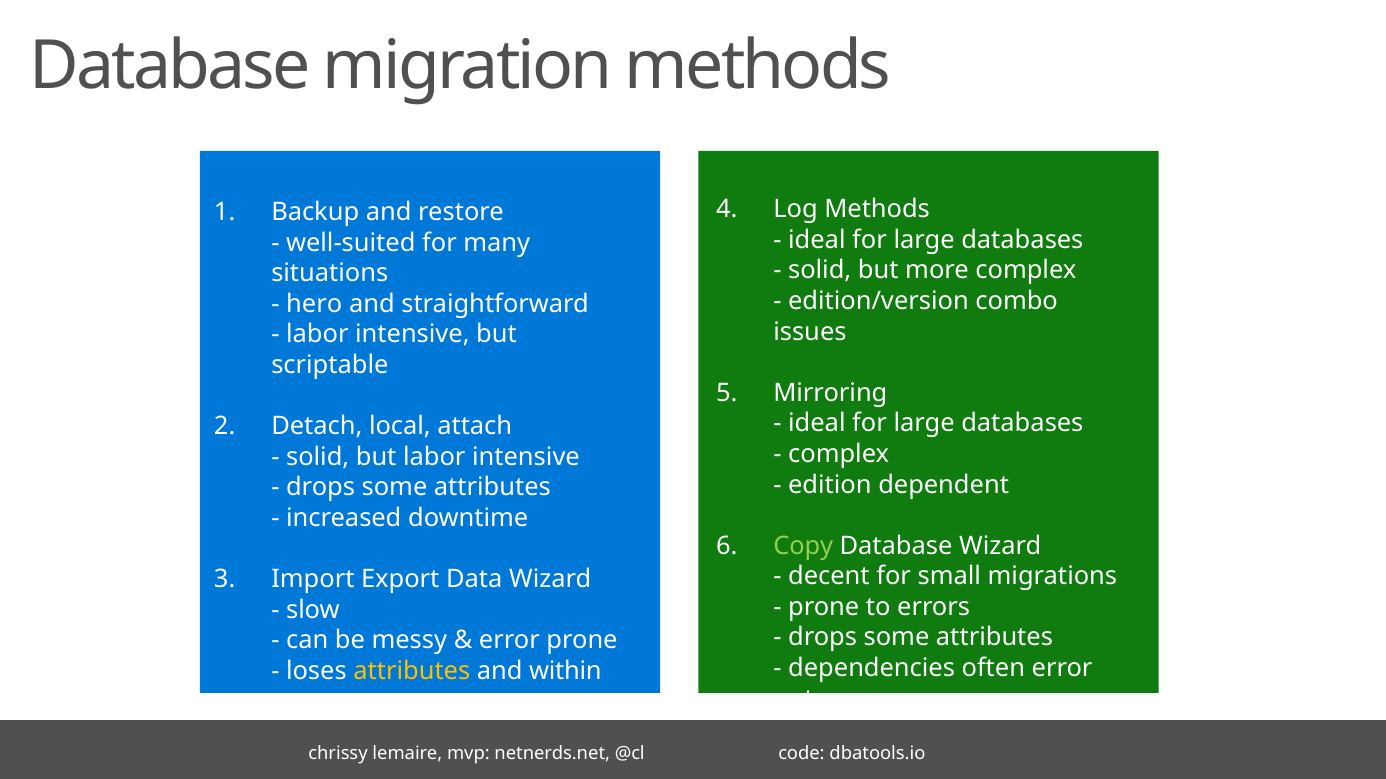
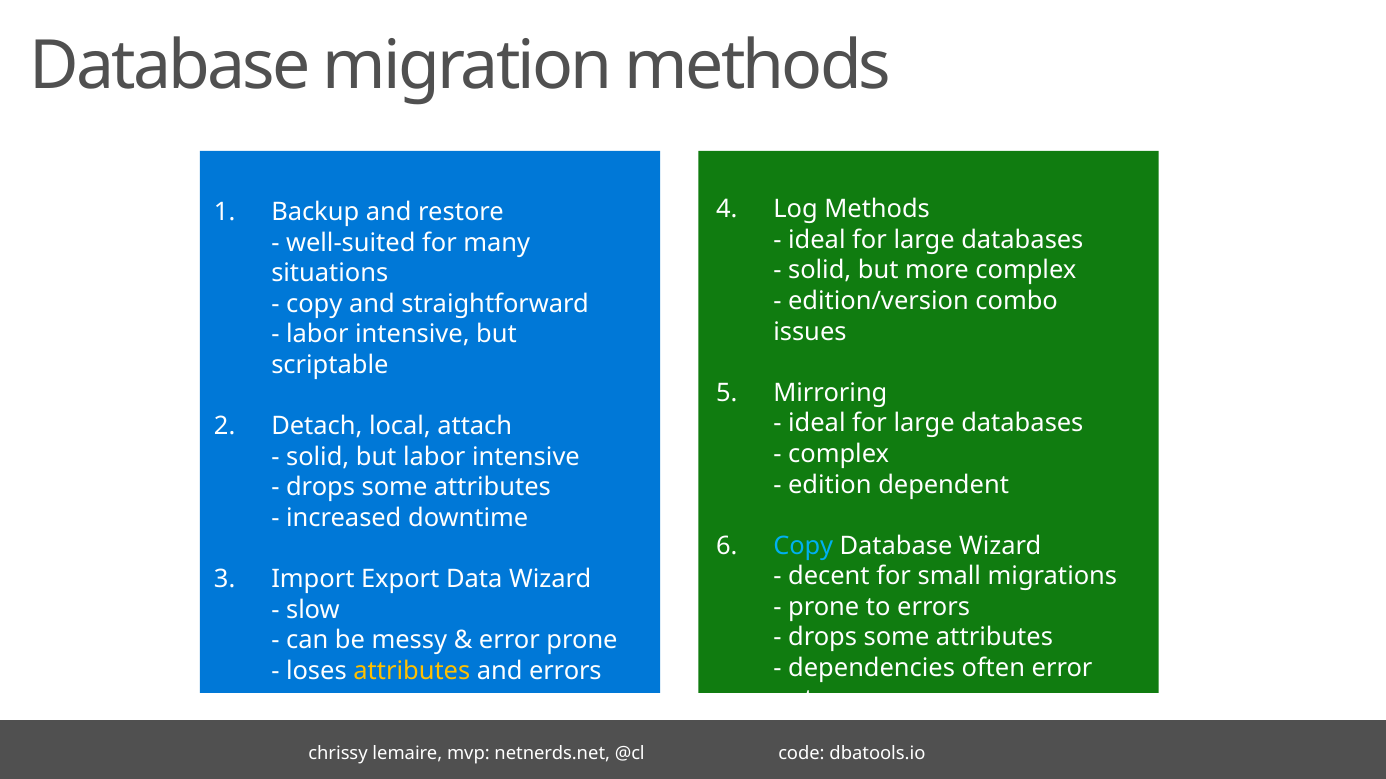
hero: hero -> copy (314, 304)
Copy colour: light green -> light blue (803, 546)
and within: within -> errors (565, 671)
